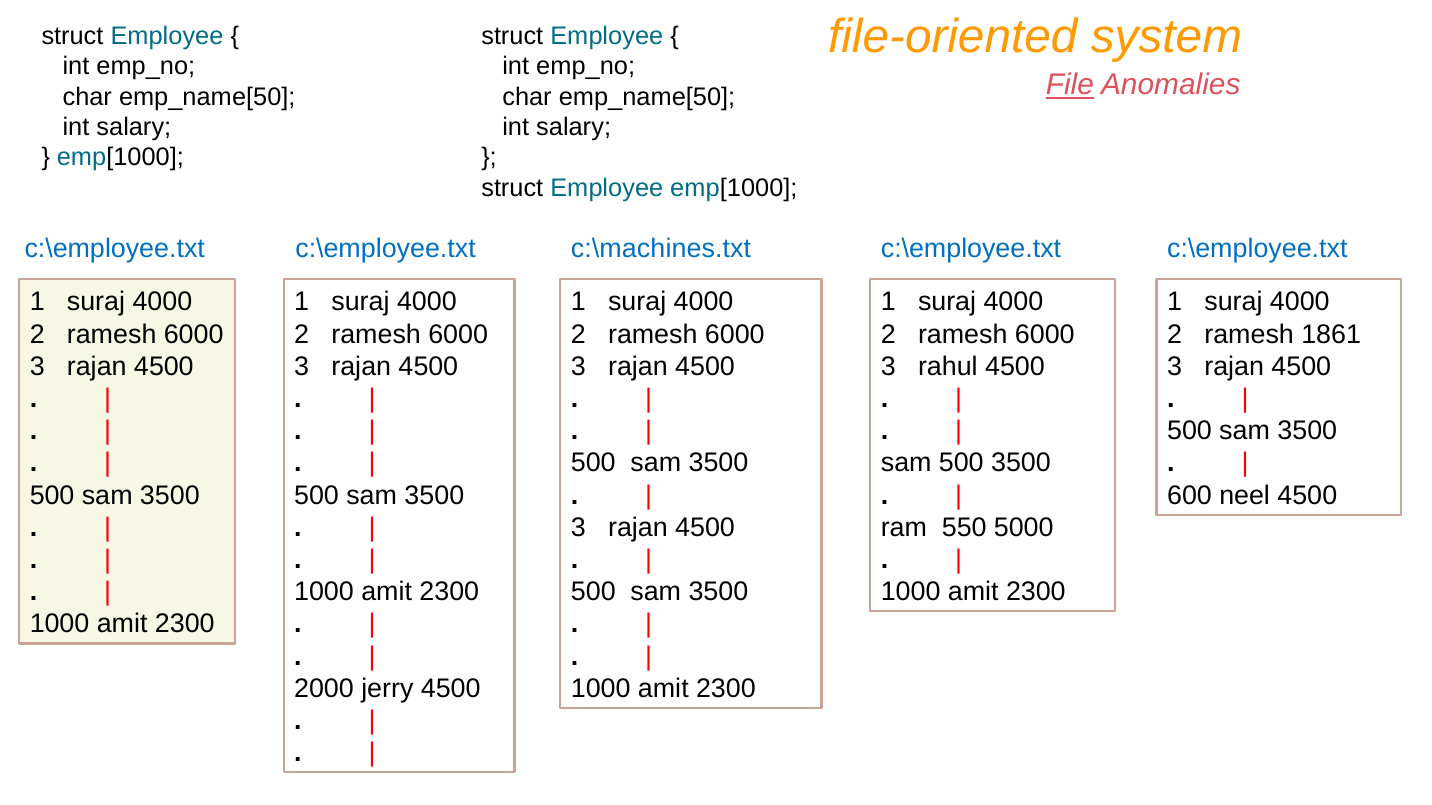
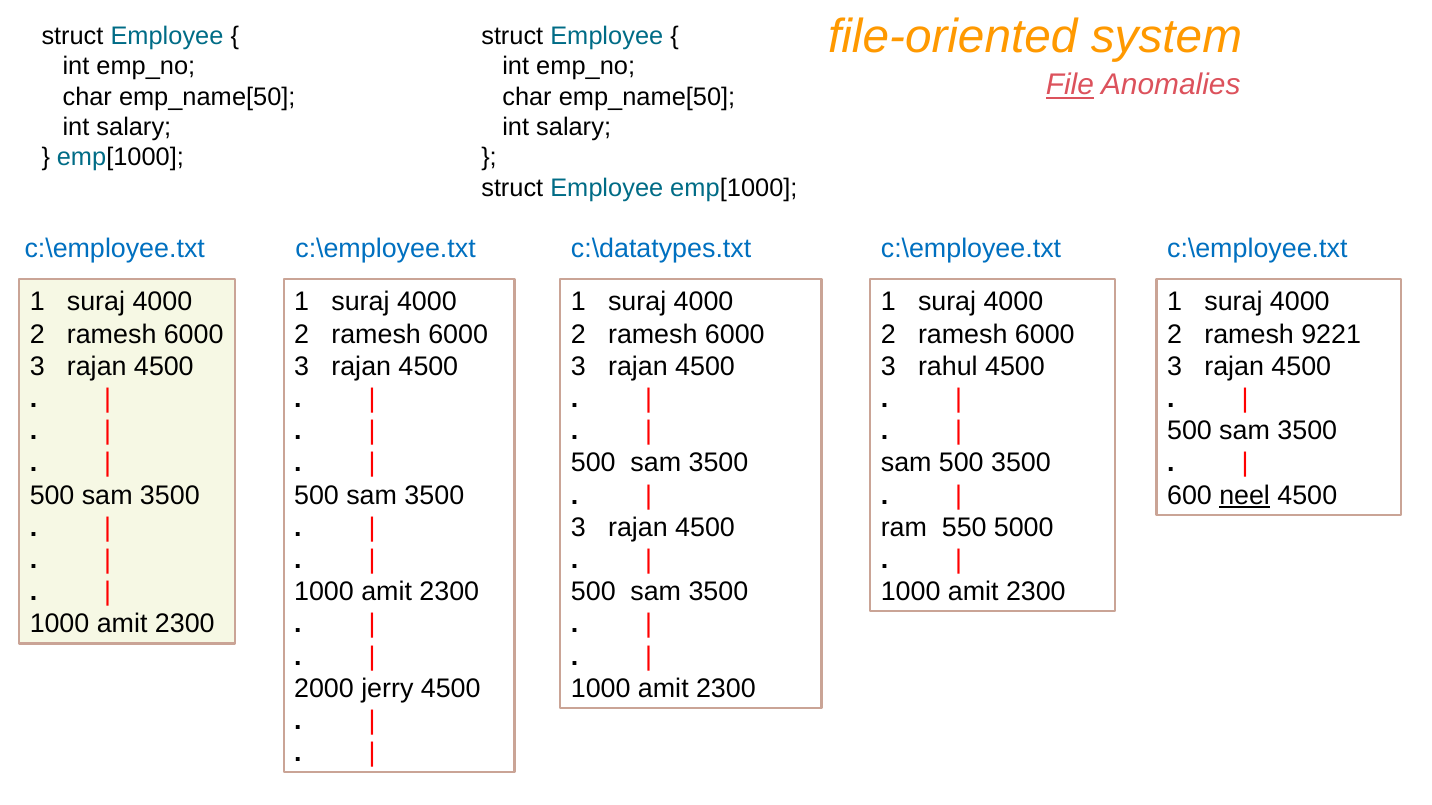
c:\machines.txt: c:\machines.txt -> c:\datatypes.txt (661, 248)
1861: 1861 -> 9221 (1331, 335)
neel underline: none -> present (1245, 496)
